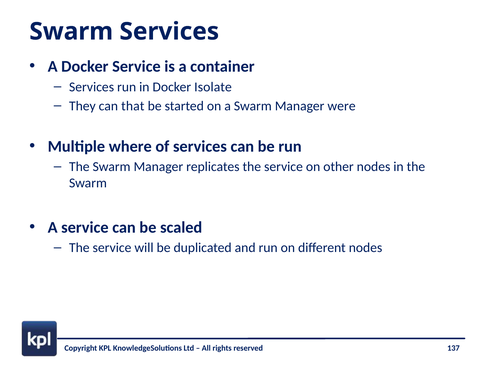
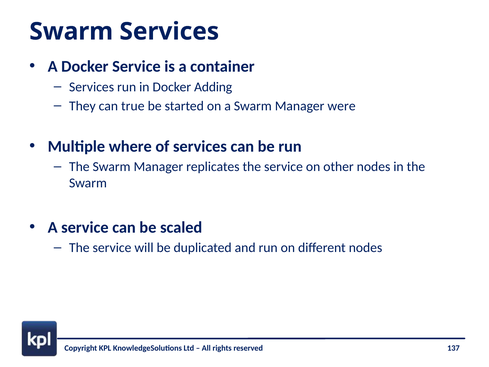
Isolate: Isolate -> Adding (213, 87)
that: that -> true (133, 106)
